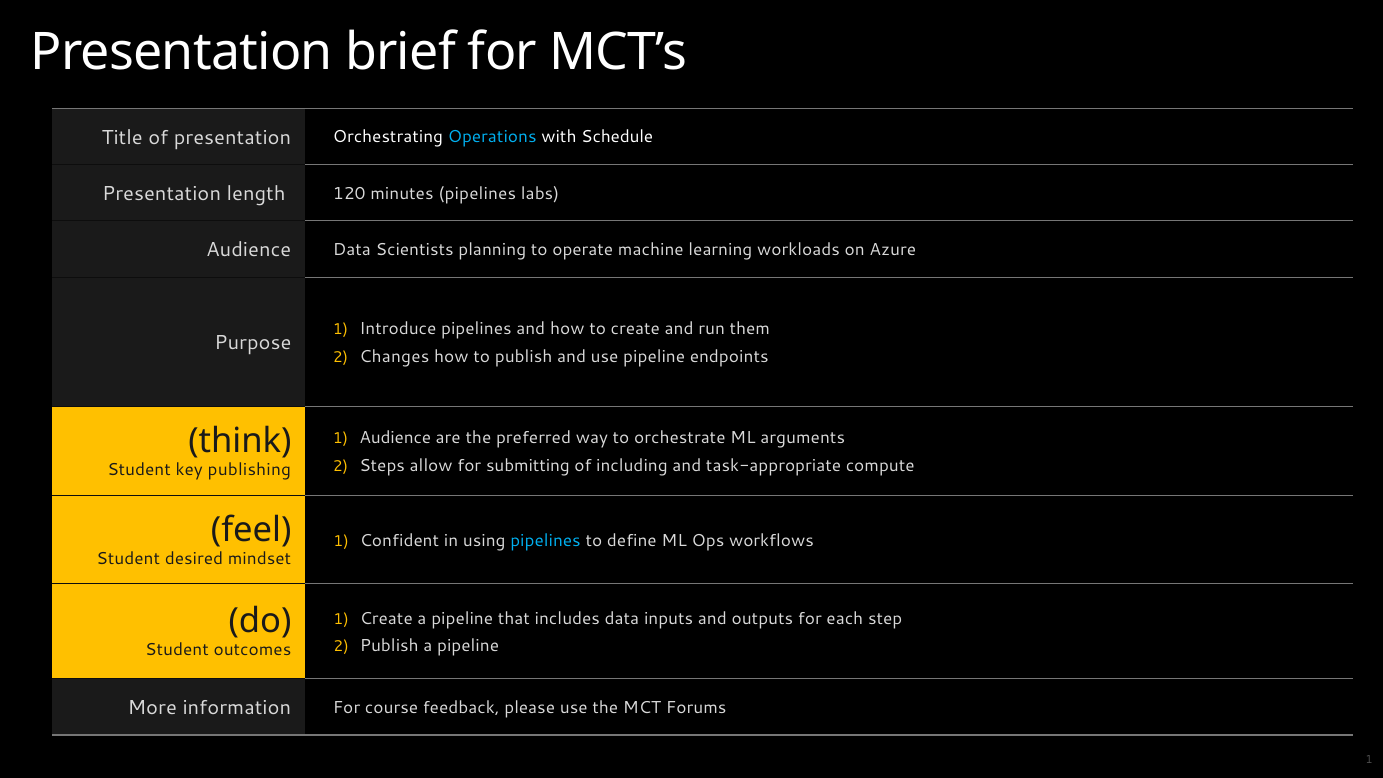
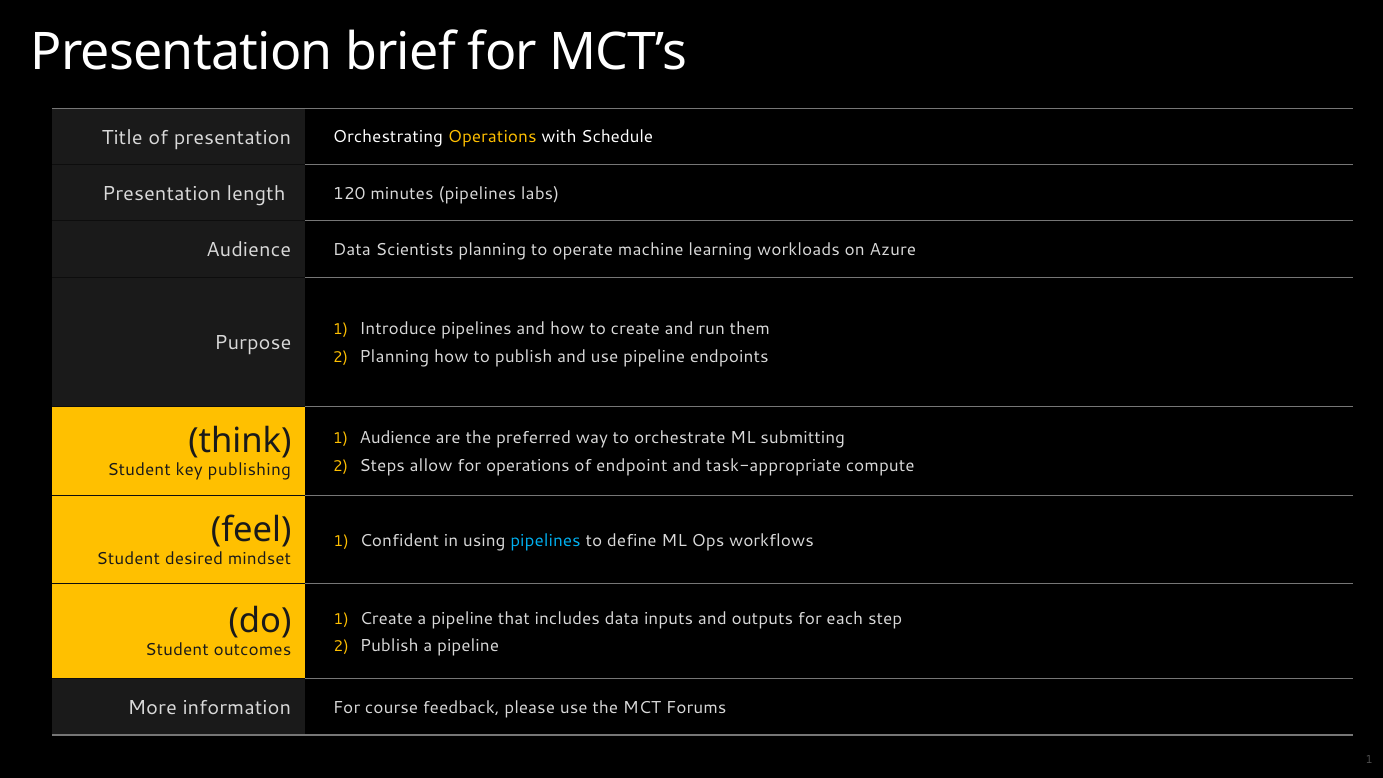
Operations colour: light blue -> yellow (492, 137)
Changes: Changes -> Planning (394, 356)
arguments: arguments -> submitting (803, 438)
for submitting: submitting -> operations (528, 465)
including: including -> endpoint (632, 465)
